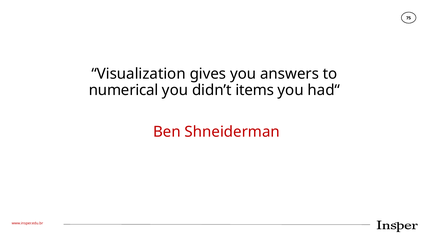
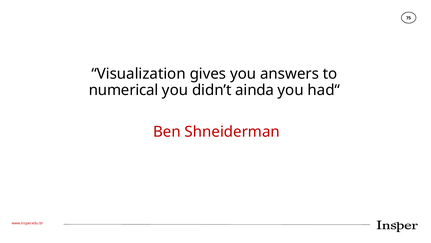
items: items -> ainda (255, 90)
